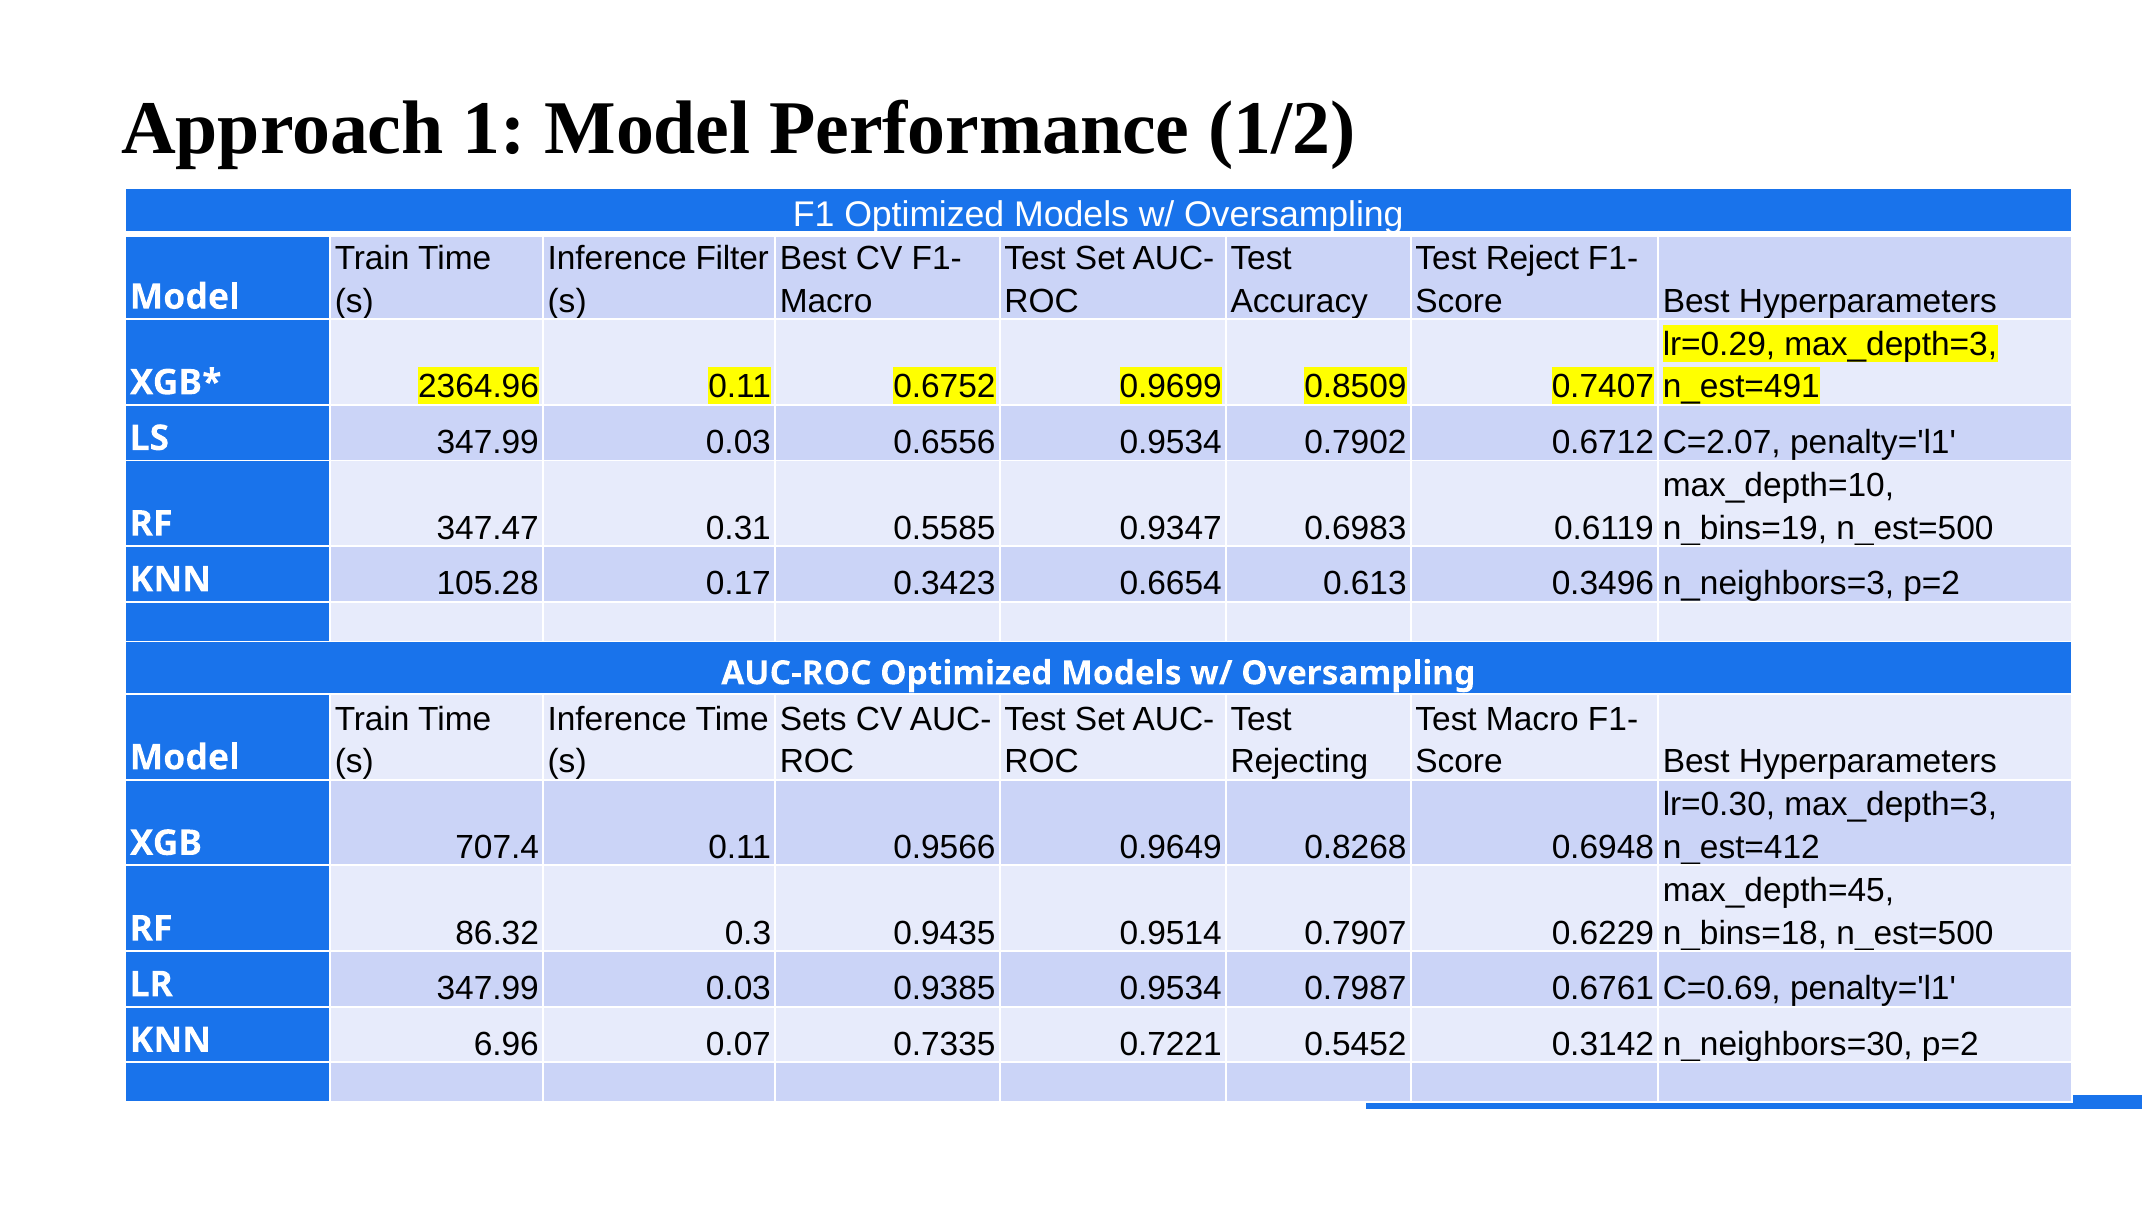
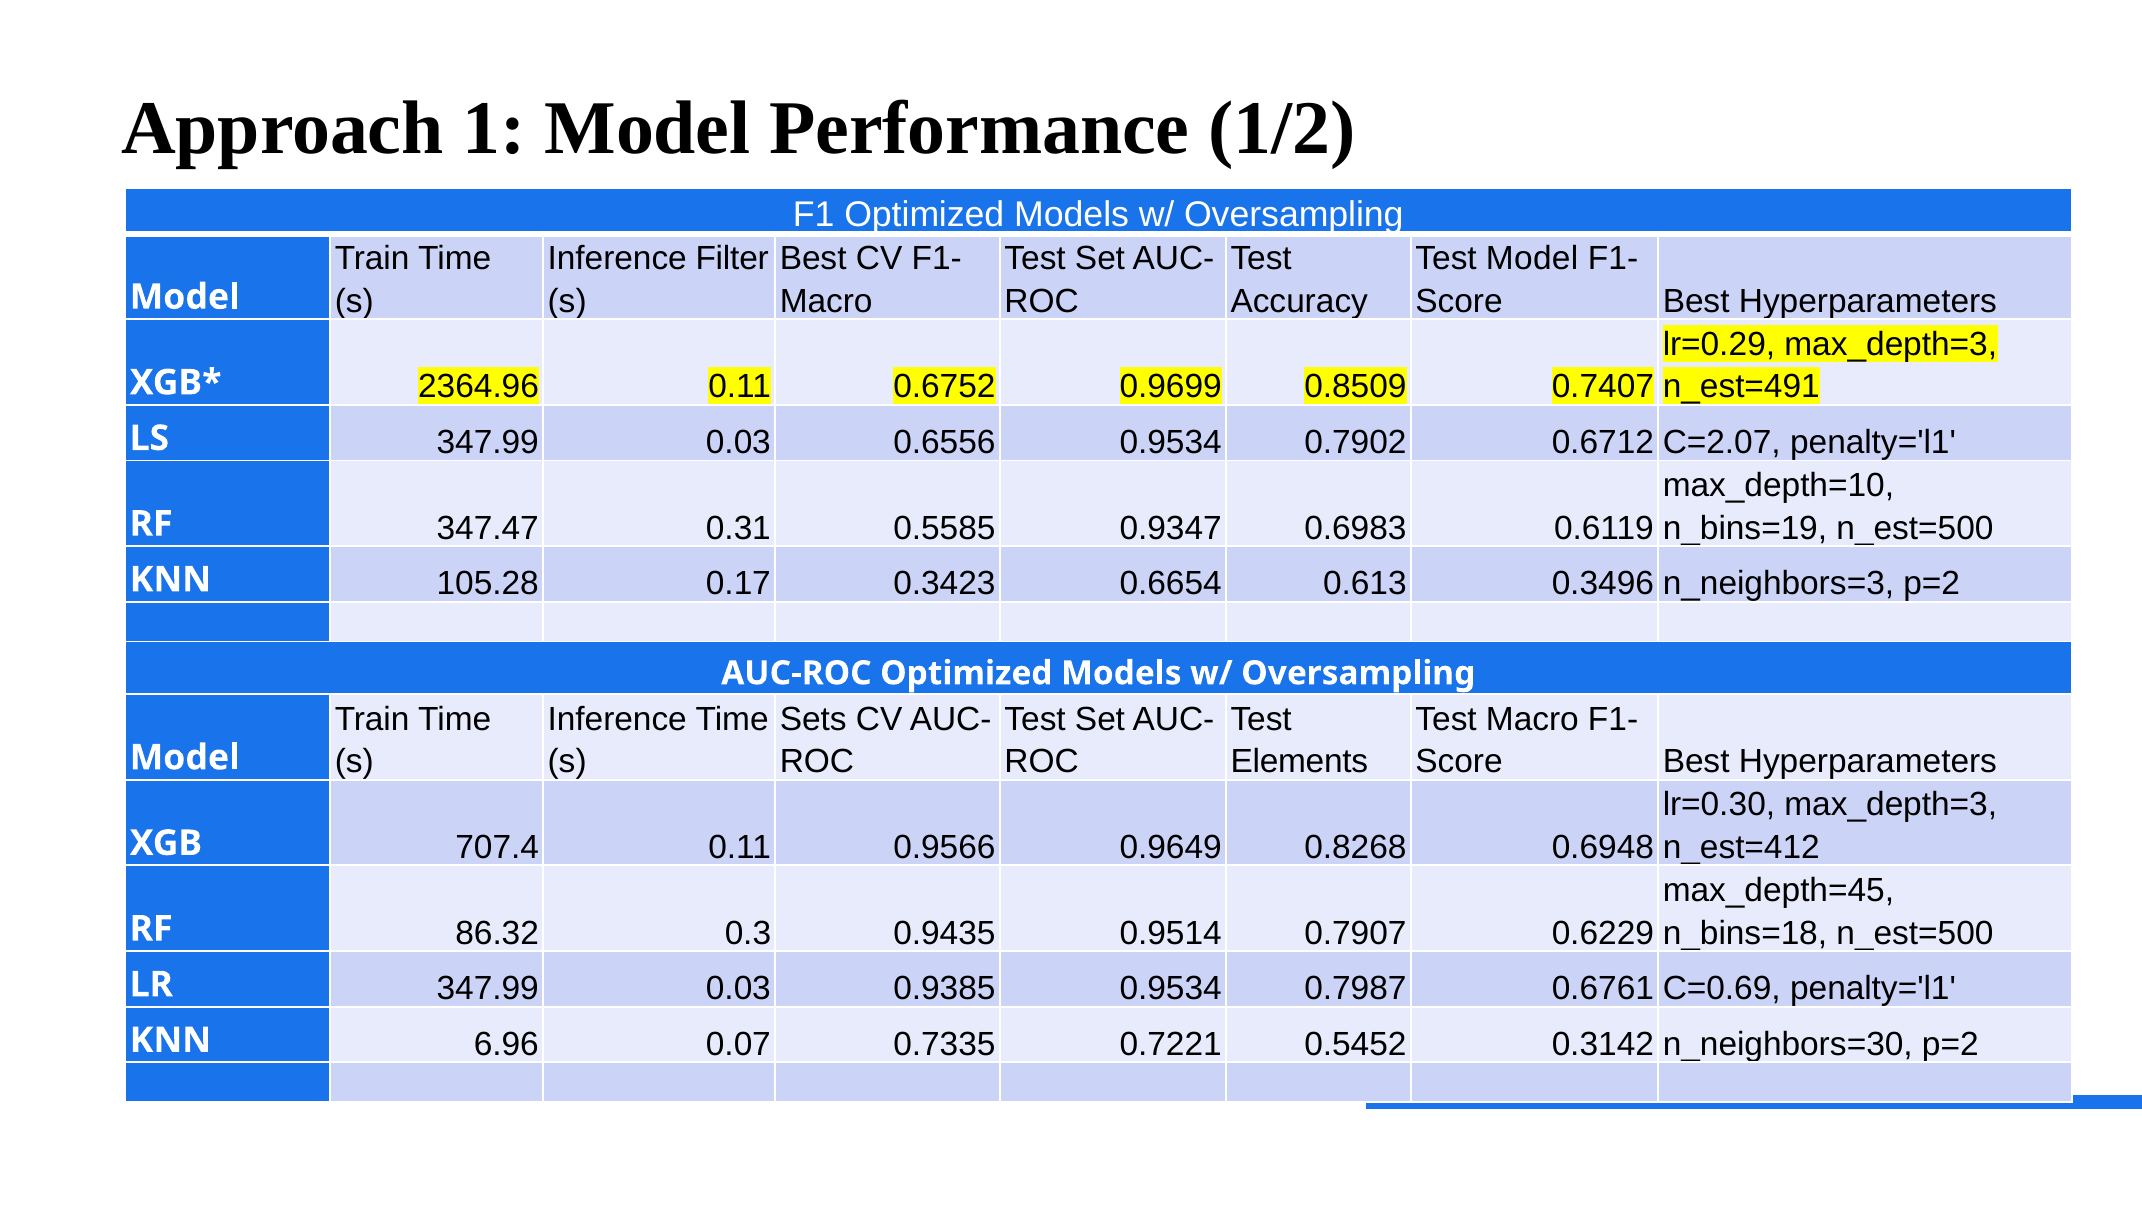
Test Reject: Reject -> Model (1532, 258)
Rejecting: Rejecting -> Elements (1299, 762)
